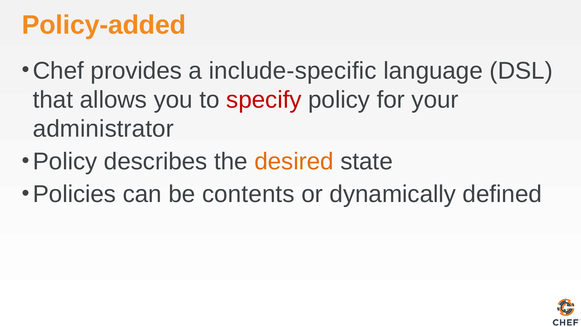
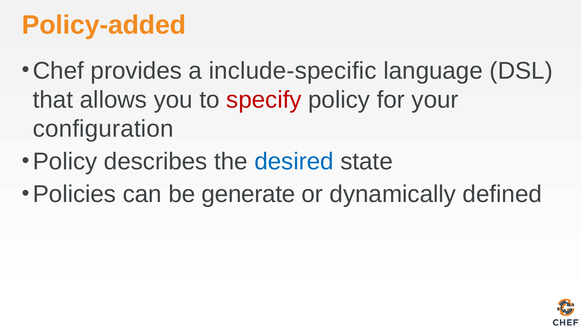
administrator: administrator -> configuration (103, 129)
desired colour: orange -> blue (294, 161)
contents: contents -> generate (249, 194)
